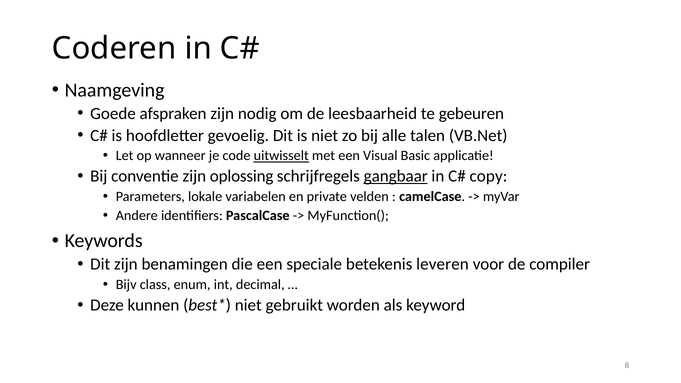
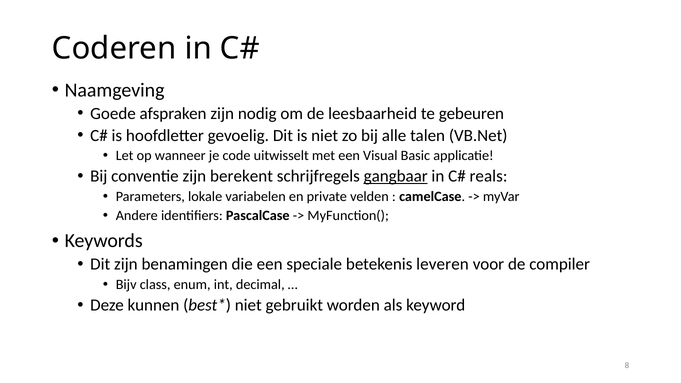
uitwisselt underline: present -> none (281, 156)
oplossing: oplossing -> berekent (242, 176)
copy: copy -> reals (488, 176)
